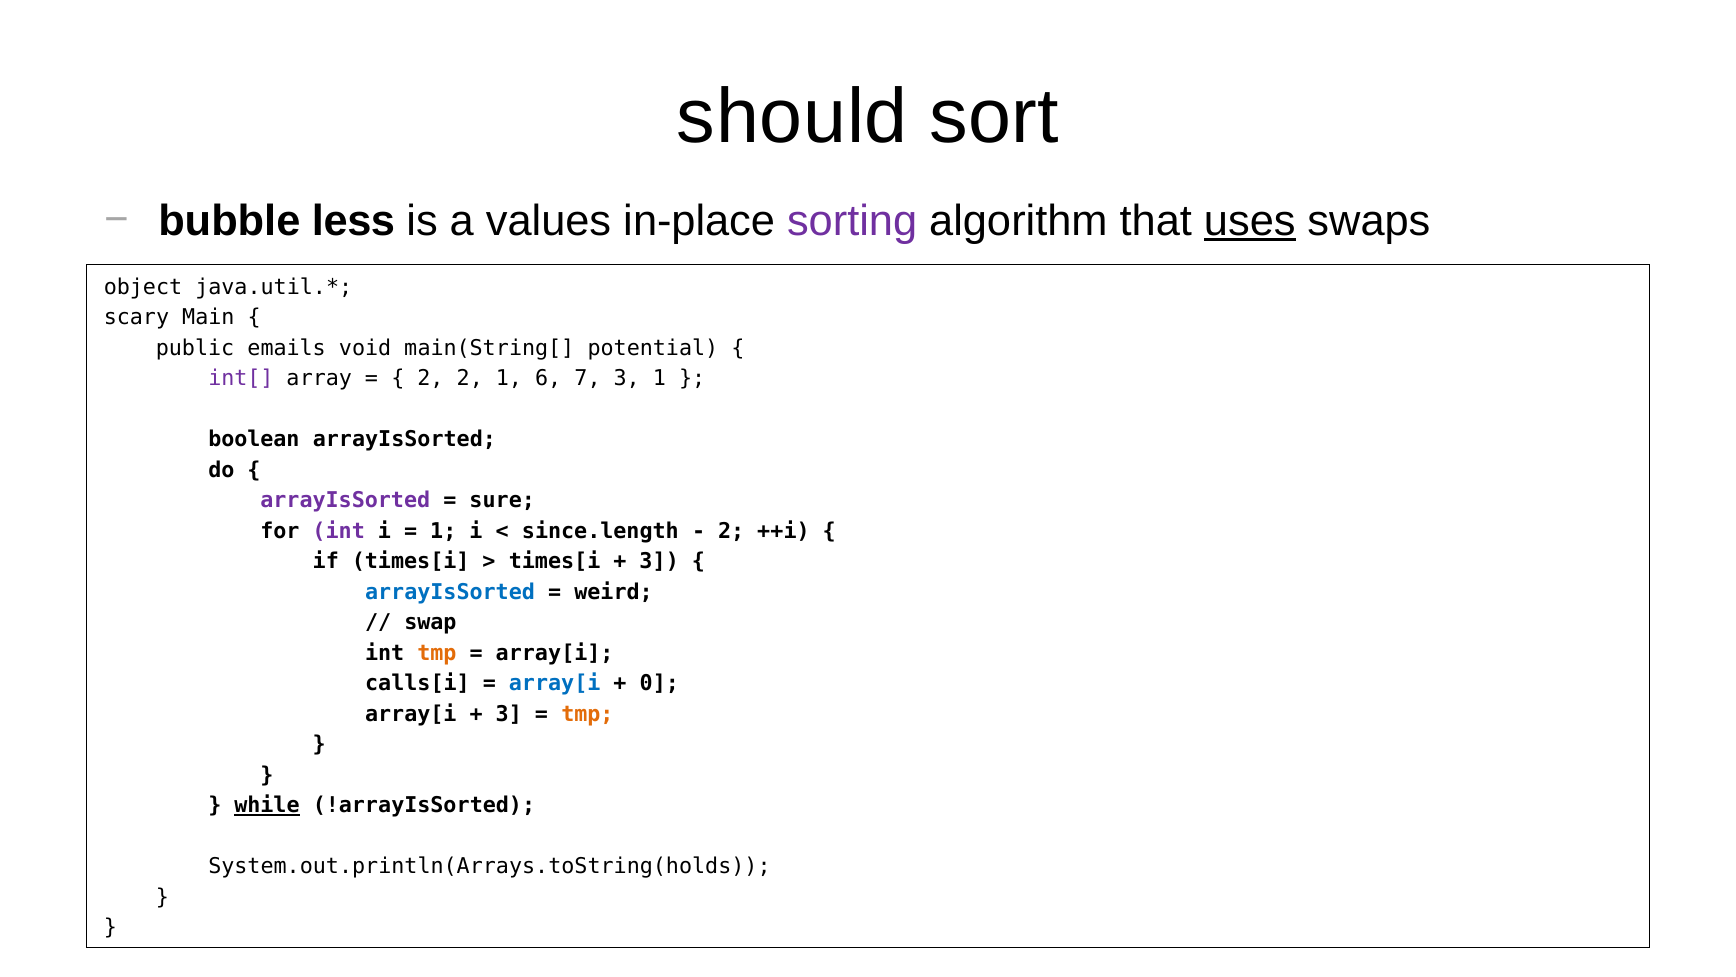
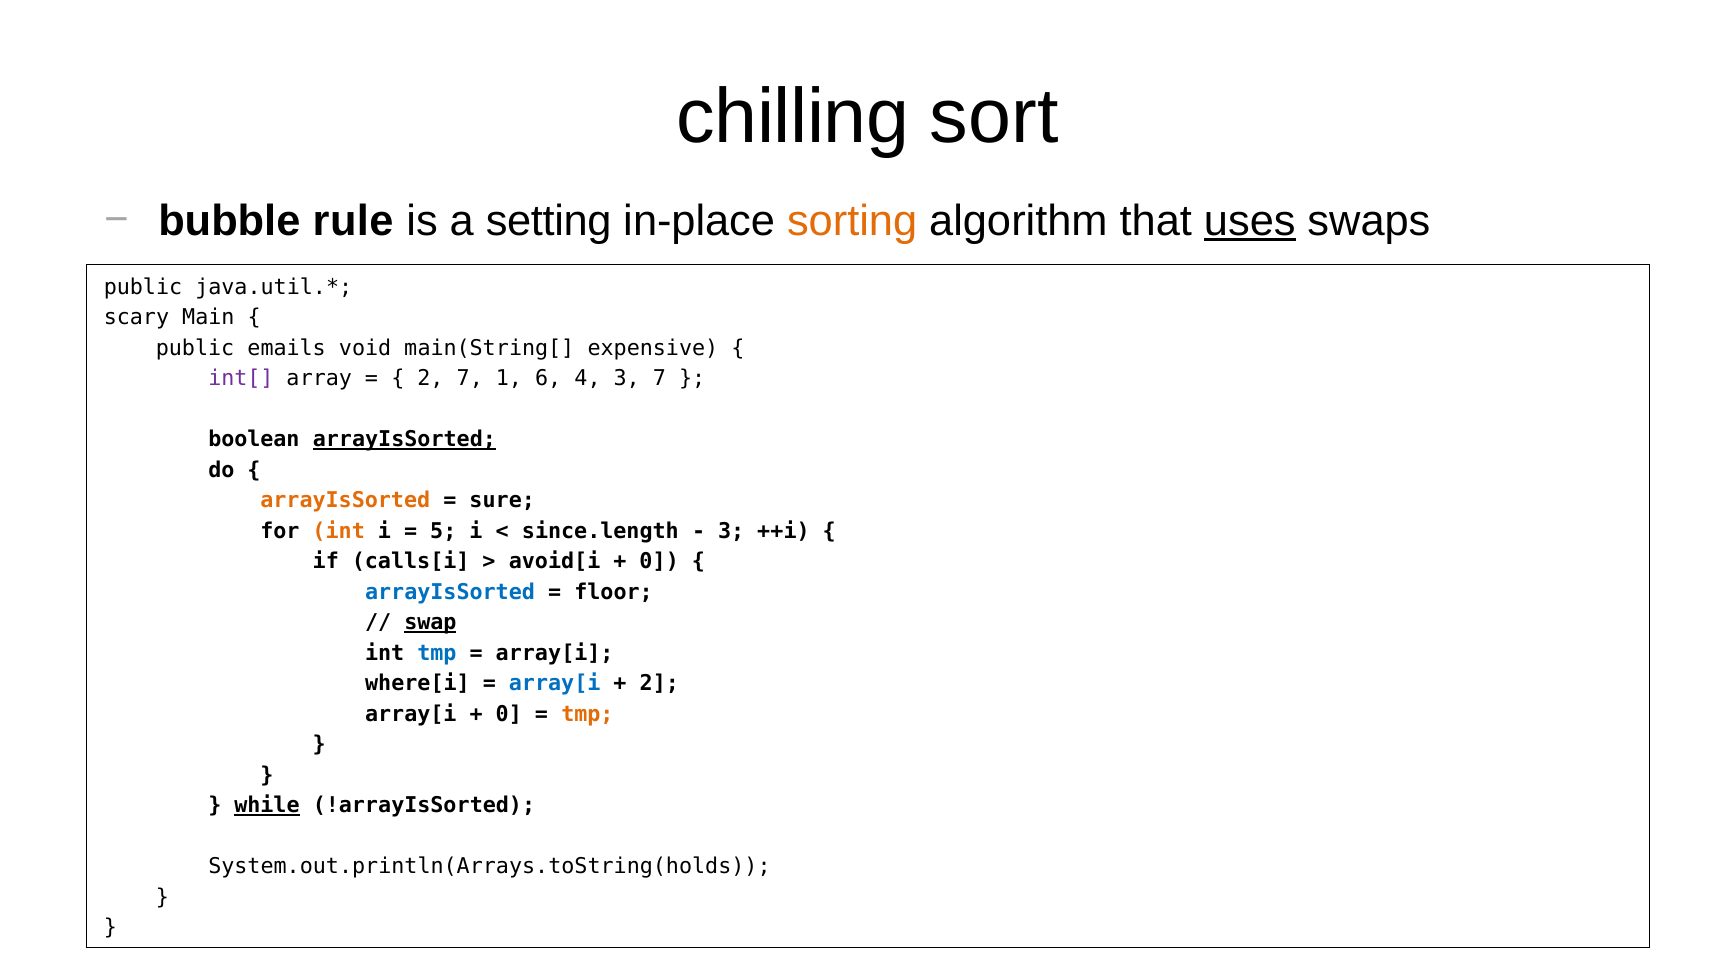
should: should -> chilling (793, 117)
less: less -> rule (353, 221)
values: values -> setting (549, 221)
sorting colour: purple -> orange (852, 221)
object: object -> public (143, 287)
potential: potential -> expensive (653, 348)
2 2: 2 -> 7 (470, 379)
7: 7 -> 4 (588, 379)
3 1: 1 -> 7 (659, 379)
arrayIsSorted underline: none -> present (404, 439)
arrayIsSorted colour: purple -> orange (345, 500)
int colour: purple -> orange (339, 531)
1: 1 -> 5 (443, 531)
2: 2 -> 3 (731, 531)
if times[i: times[i -> calls[i (411, 561)
times[i: times[i -> avoid[i (555, 561)
3: 3 -> 0 (659, 561)
weird: weird -> floor (614, 592)
swap underline: none -> present (430, 622)
tmp colour: orange -> blue (437, 653)
calls[i: calls[i -> where[i (417, 683)
0: 0 -> 2 (659, 683)
3: 3 -> 0 (509, 714)
